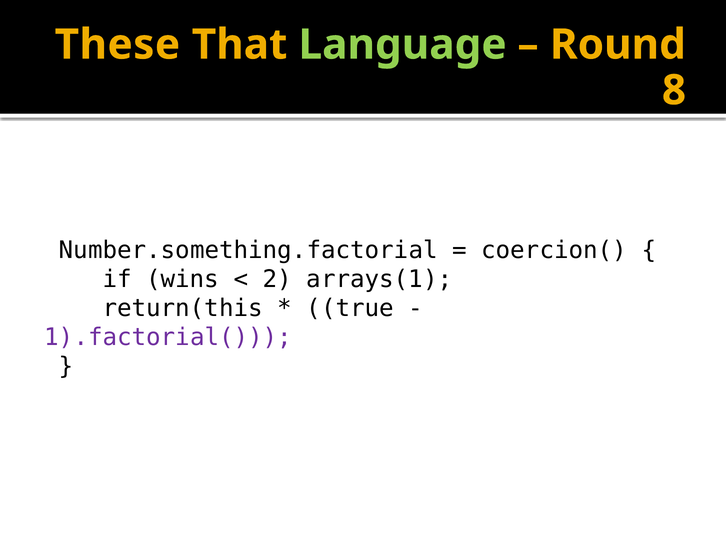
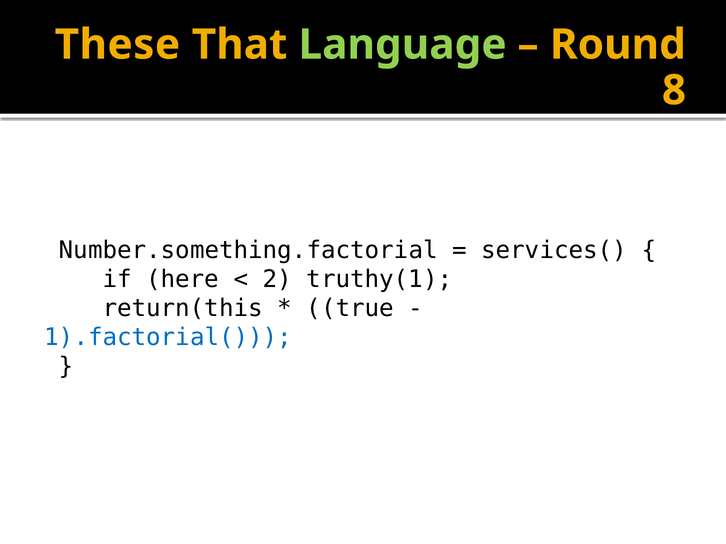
coercion(: coercion( -> services( (554, 250)
wins: wins -> here (183, 279)
arrays(1: arrays(1 -> truthy(1 (379, 279)
1).factorial( colour: purple -> blue (168, 337)
